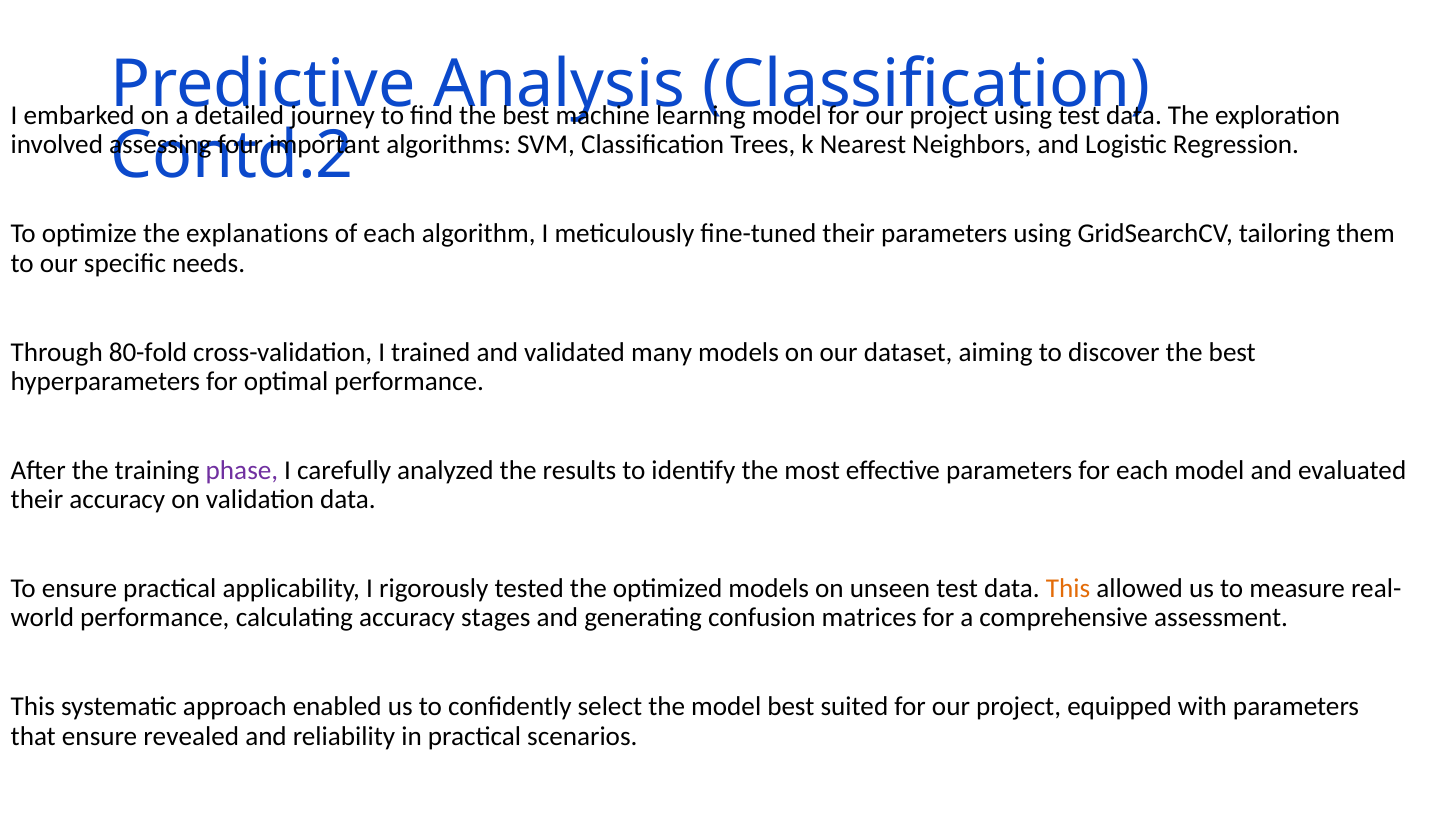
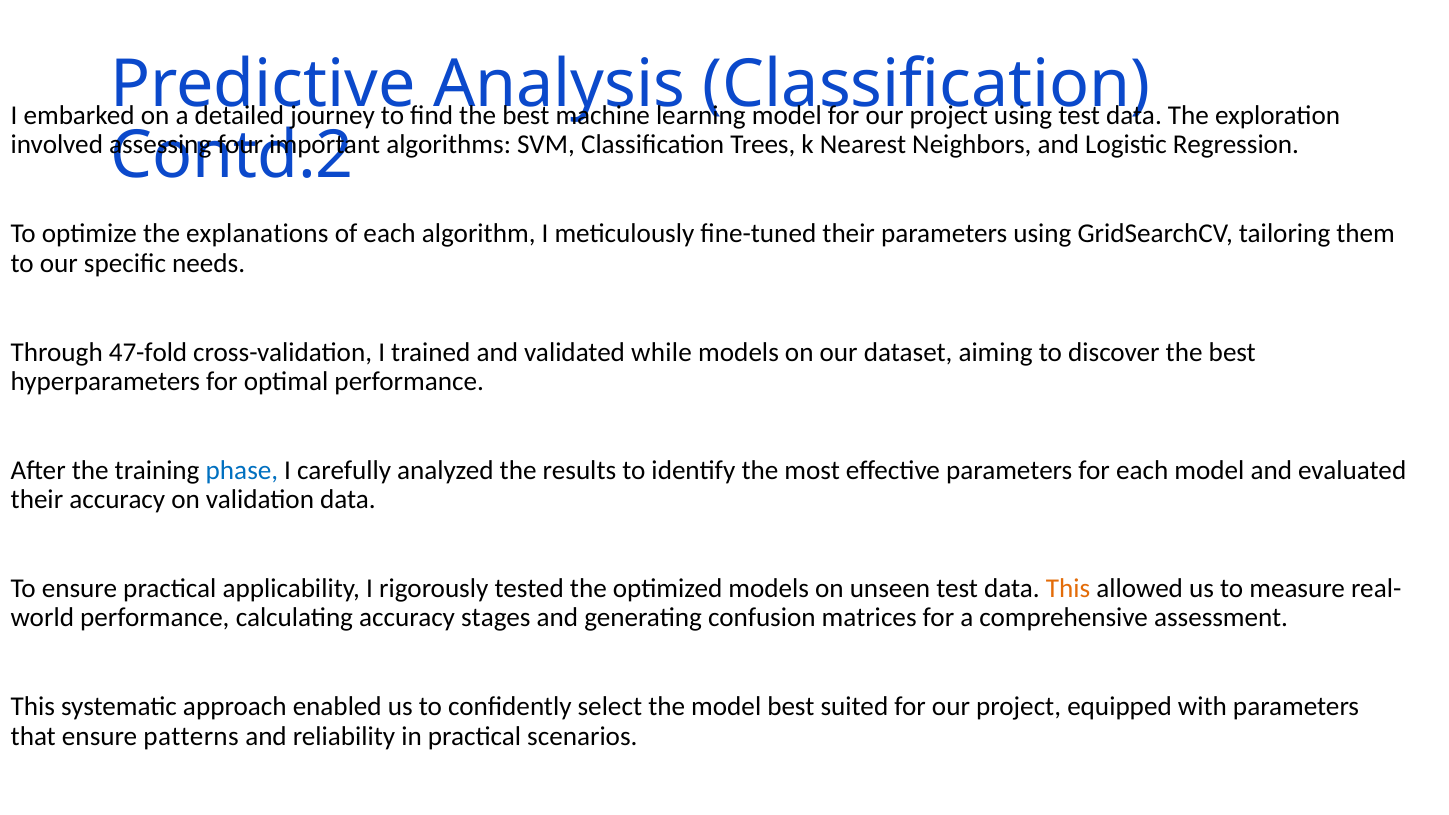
80-fold: 80-fold -> 47-fold (148, 352)
many: many -> while (662, 352)
phase colour: purple -> blue (242, 470)
revealed: revealed -> patterns (191, 736)
